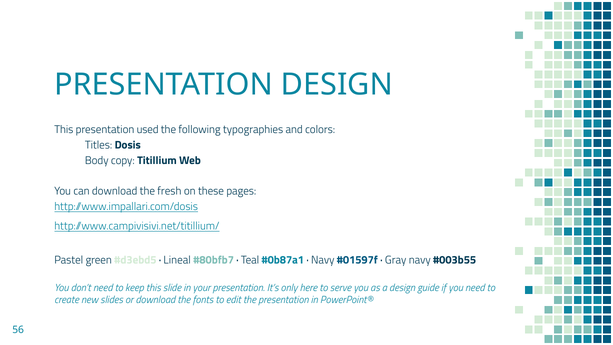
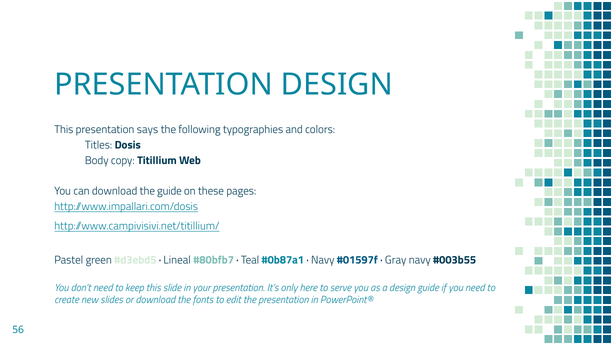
used: used -> says (148, 130)
the fresh: fresh -> guide (169, 191)
